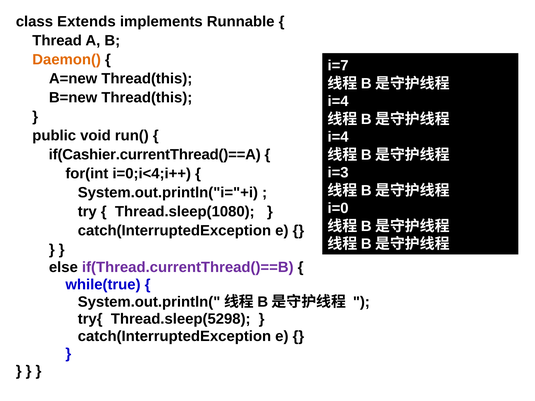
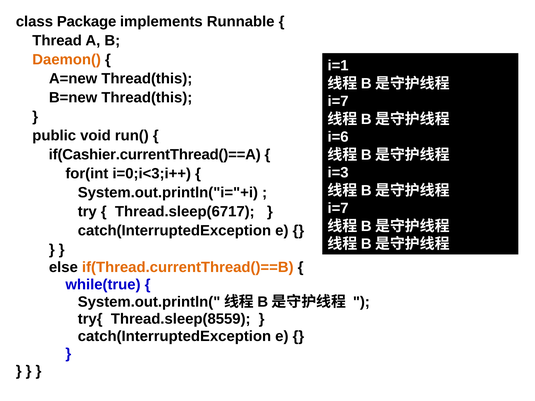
Extends: Extends -> Package (87, 22)
i=7: i=7 -> i=1 (338, 66)
i=4: i=4 -> i=7 (338, 101)
i=4: i=4 -> i=6 (338, 137)
i=0;i<4;i++: i=0;i<4;i++ -> i=0;i<3;i++ (152, 174)
i=0: i=0 -> i=7 (338, 208)
Thread.sleep(1080: Thread.sleep(1080 -> Thread.sleep(6717 (185, 212)
if(Thread.currentThread()==B colour: purple -> orange (188, 268)
Thread.sleep(5298: Thread.sleep(5298 -> Thread.sleep(8559 (181, 319)
